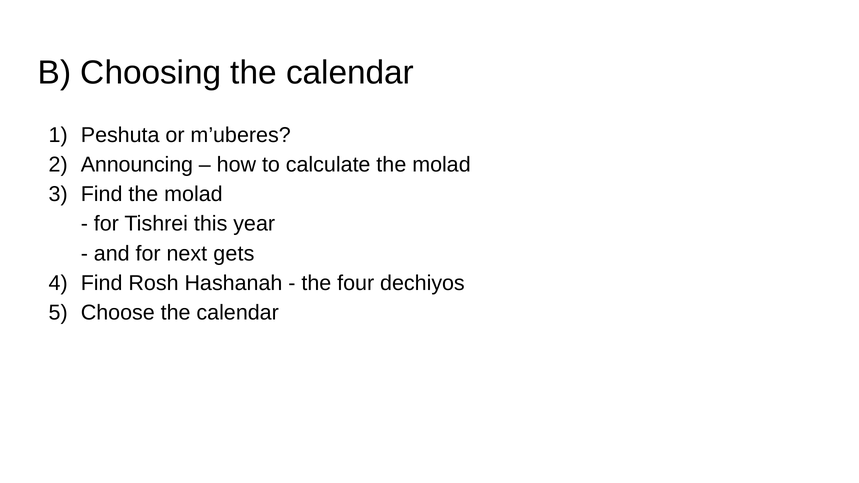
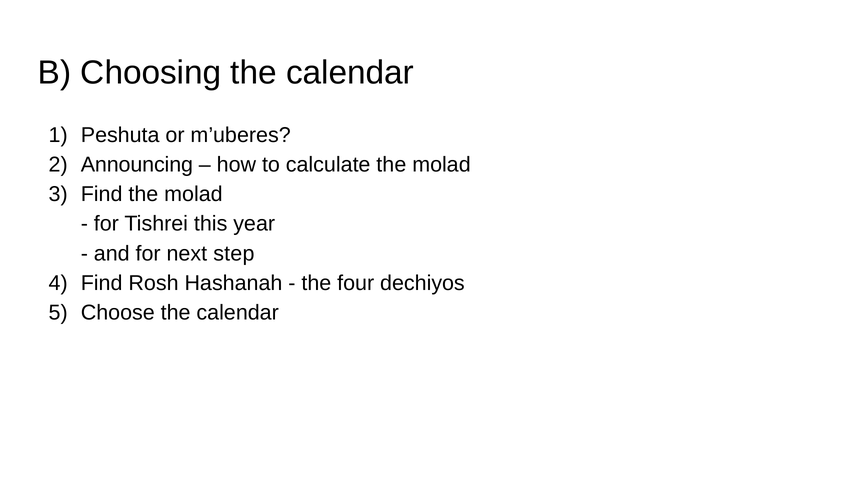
gets: gets -> step (234, 254)
